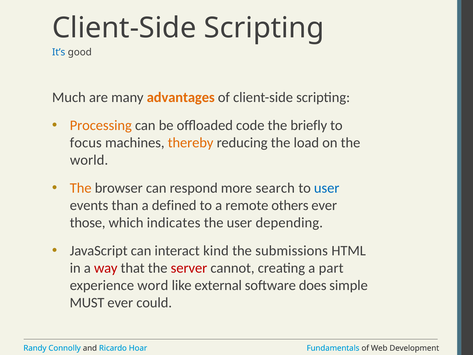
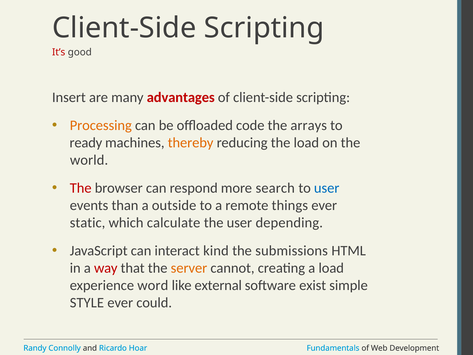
It’s colour: blue -> red (59, 52)
Much: Much -> Insert (69, 97)
advantages colour: orange -> red (181, 97)
briefly: briefly -> arrays (309, 125)
focus: focus -> ready (86, 143)
The colour: orange -> red (81, 188)
defined: defined -> outside (174, 205)
others: others -> things (290, 205)
those: those -> static (88, 223)
indicates: indicates -> calculate (174, 223)
server colour: red -> orange (189, 268)
a part: part -> load (331, 268)
does: does -> exist (313, 285)
MUST: MUST -> STYLE (87, 303)
